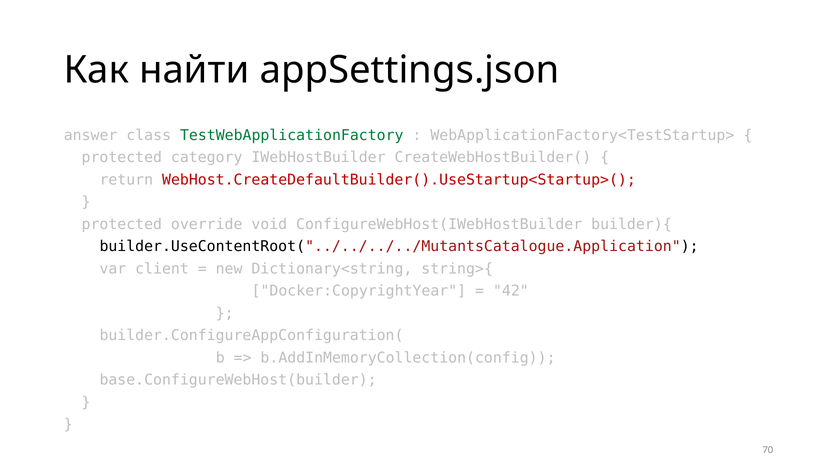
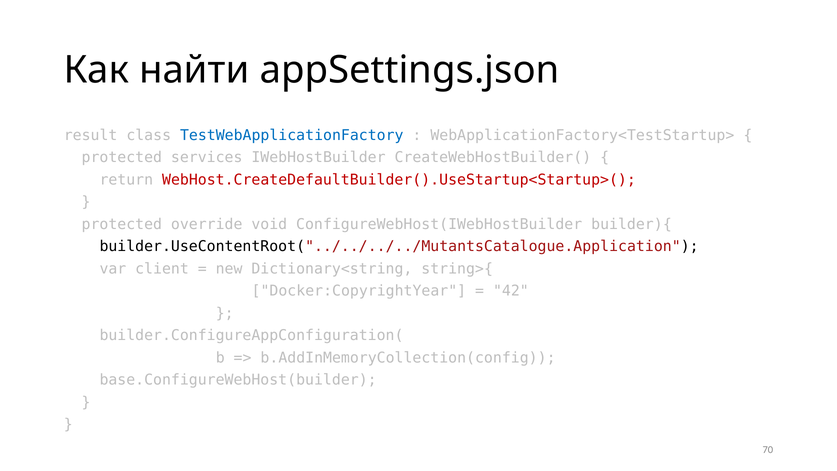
answer: answer -> result (91, 135)
TestWebApplicationFactory colour: green -> blue (292, 135)
category: category -> services (207, 157)
